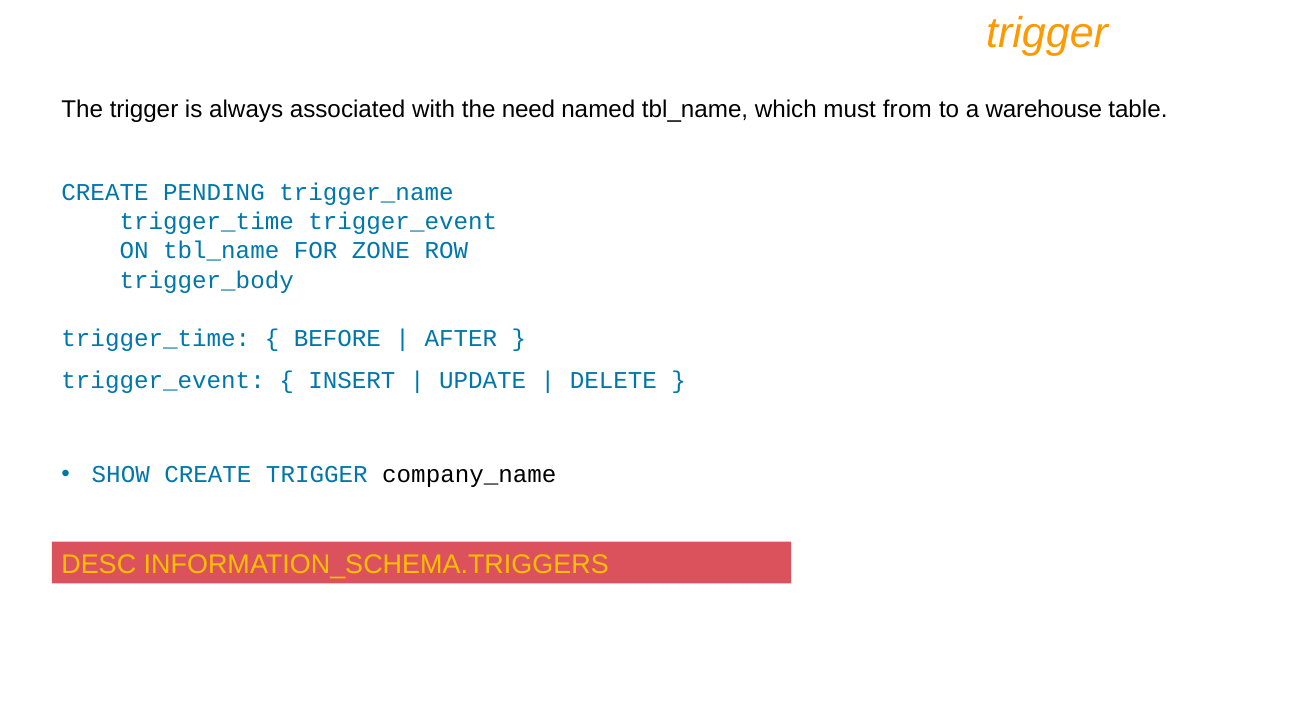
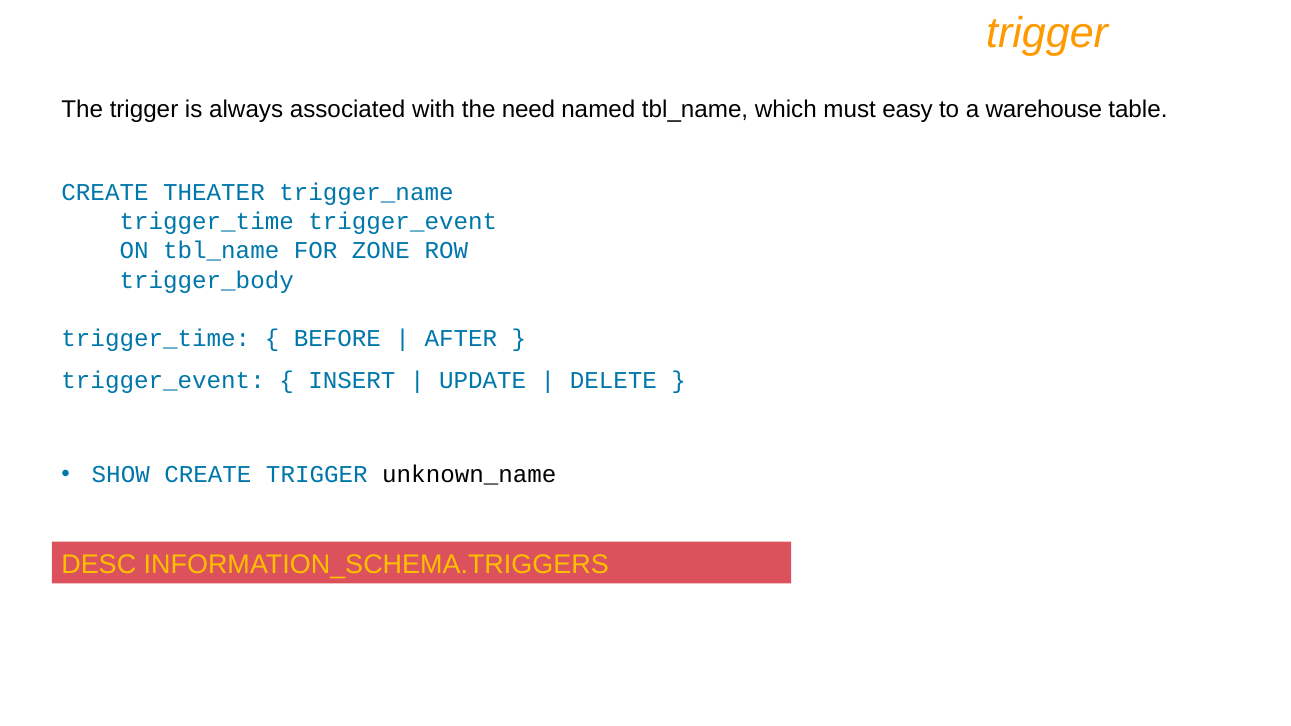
from: from -> easy (908, 110)
PENDING: PENDING -> THEATER (214, 193)
company_name: company_name -> unknown_name (469, 475)
